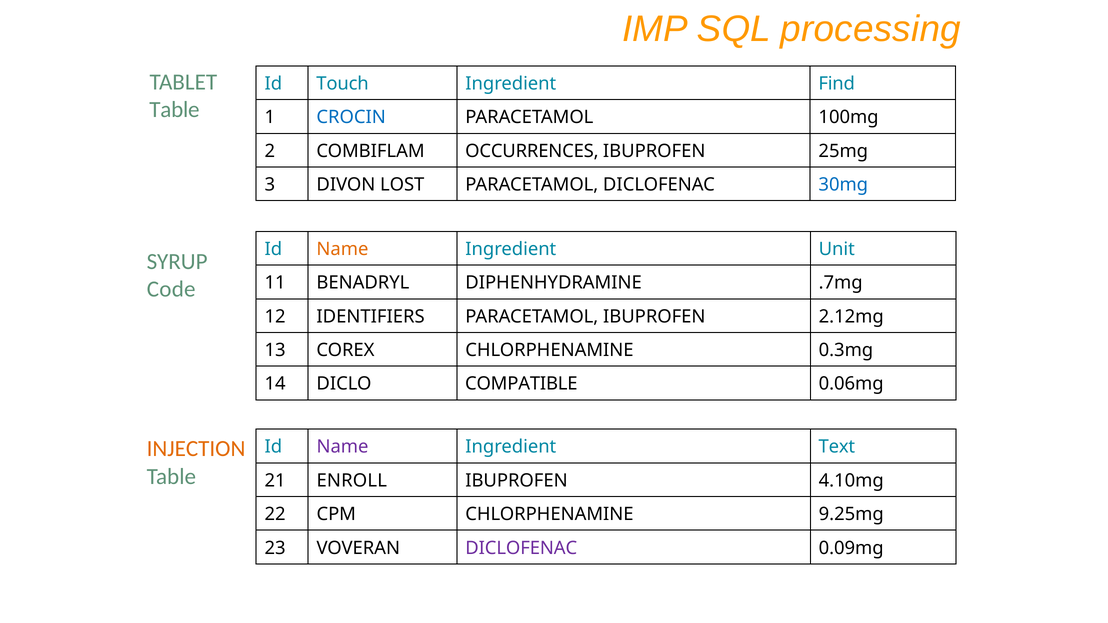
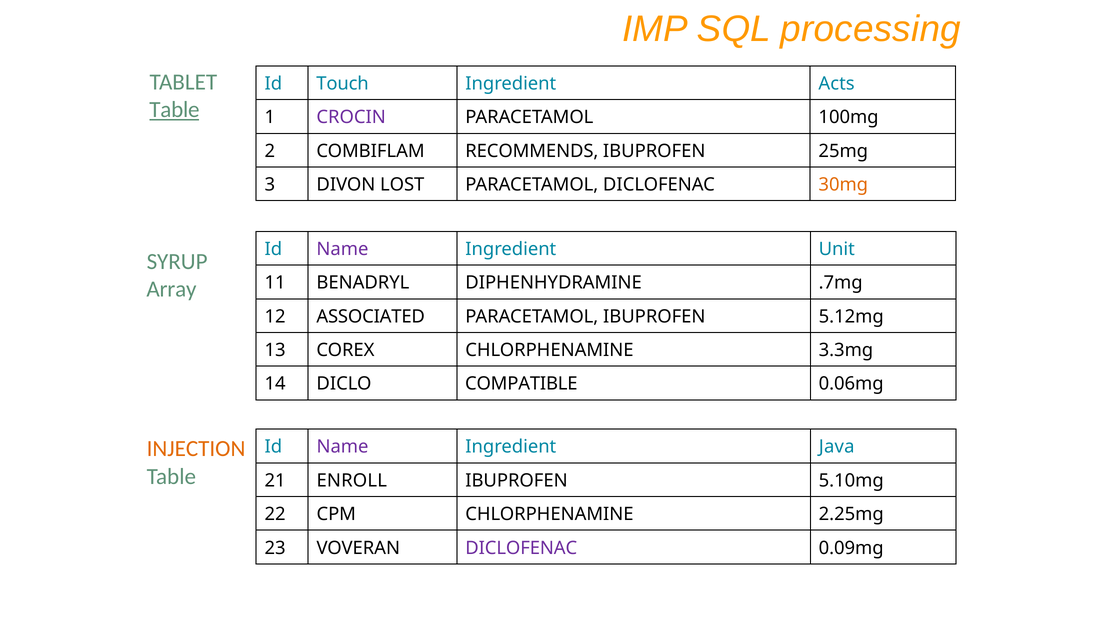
Find: Find -> Acts (837, 84)
Table underline: none -> present (174, 110)
CROCIN colour: blue -> purple (351, 117)
OCCURRENCES: OCCURRENCES -> RECOMMENDS (532, 151)
30mg colour: blue -> orange (843, 185)
Name colour: orange -> purple (342, 249)
Code: Code -> Array (171, 289)
IDENTIFIERS: IDENTIFIERS -> ASSOCIATED (371, 317)
2.12mg: 2.12mg -> 5.12mg (851, 317)
0.3mg: 0.3mg -> 3.3mg (846, 350)
Text: Text -> Java (837, 447)
4.10mg: 4.10mg -> 5.10mg (851, 481)
9.25mg: 9.25mg -> 2.25mg (851, 514)
